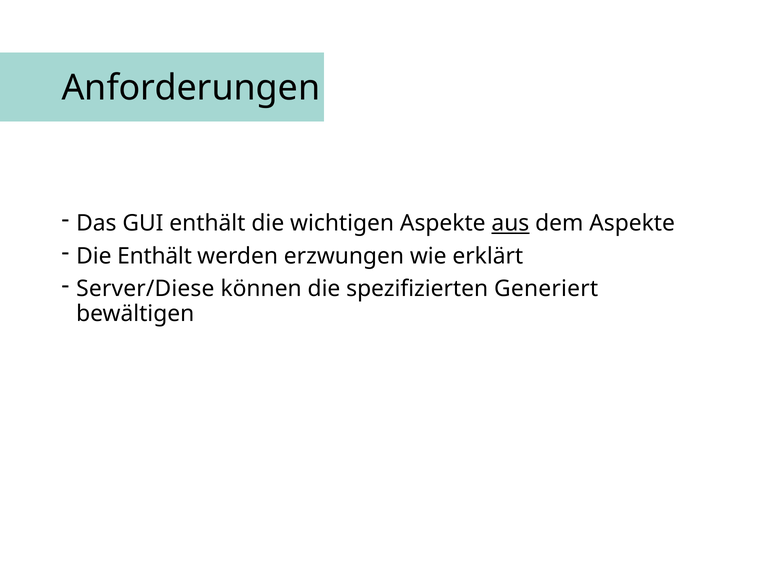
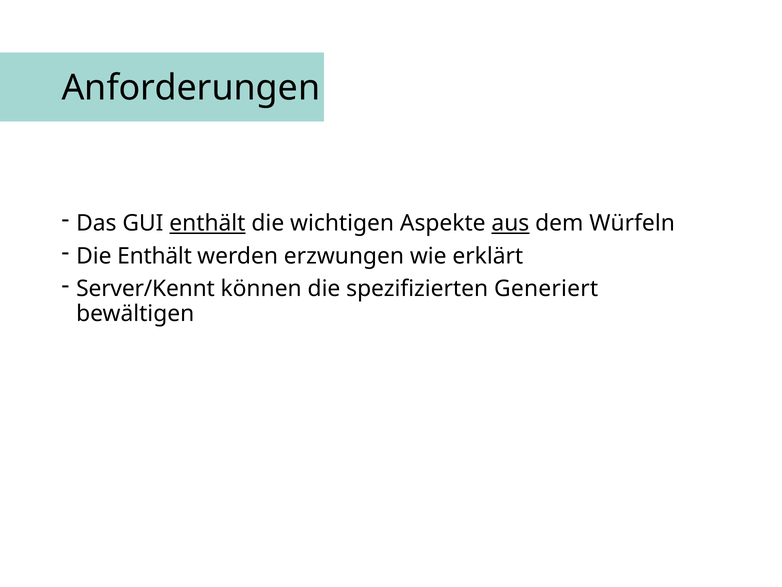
enthält underline: none -> present (207, 223)
dem Aspekte: Aspekte -> Würfeln (632, 223)
Server/Diese: Server/Diese -> Server/Kennt (146, 289)
